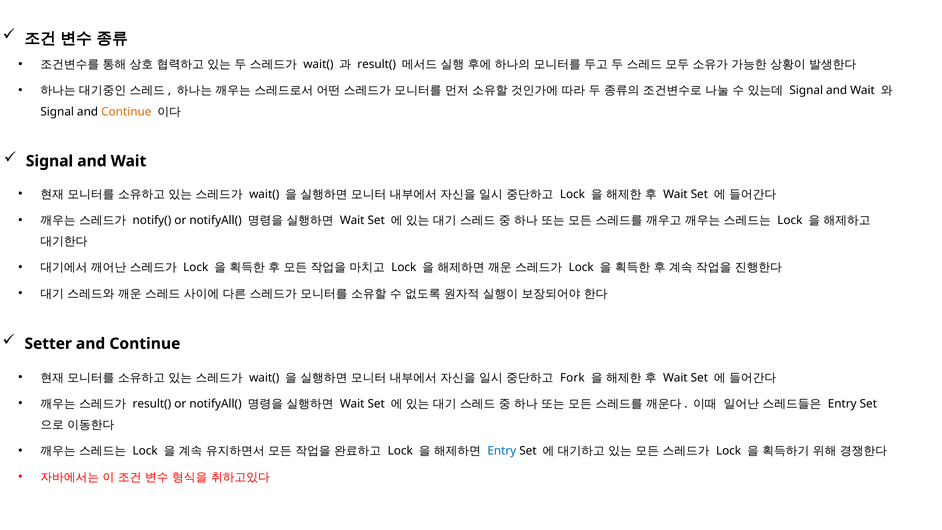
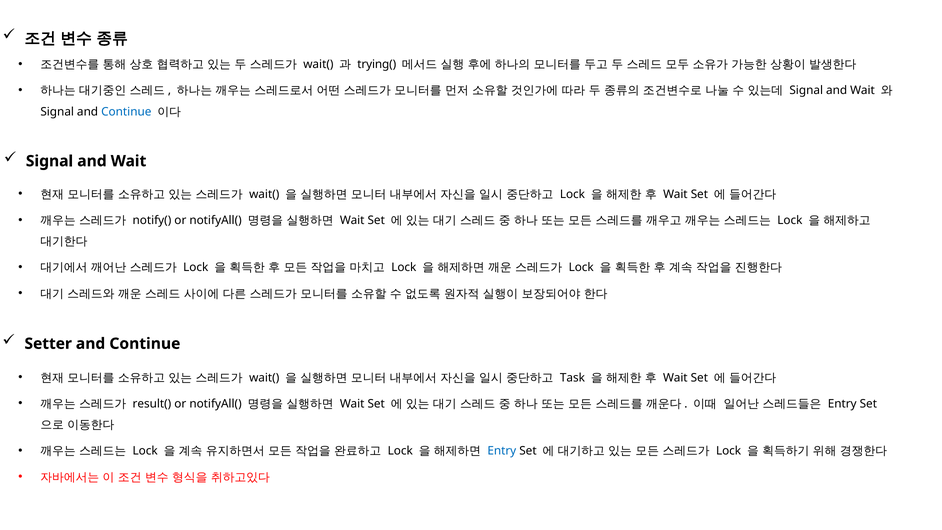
result(: result( -> trying( (377, 64)
Continue colour: orange -> blue (126, 112)
Fork: Fork -> Task (572, 378)
